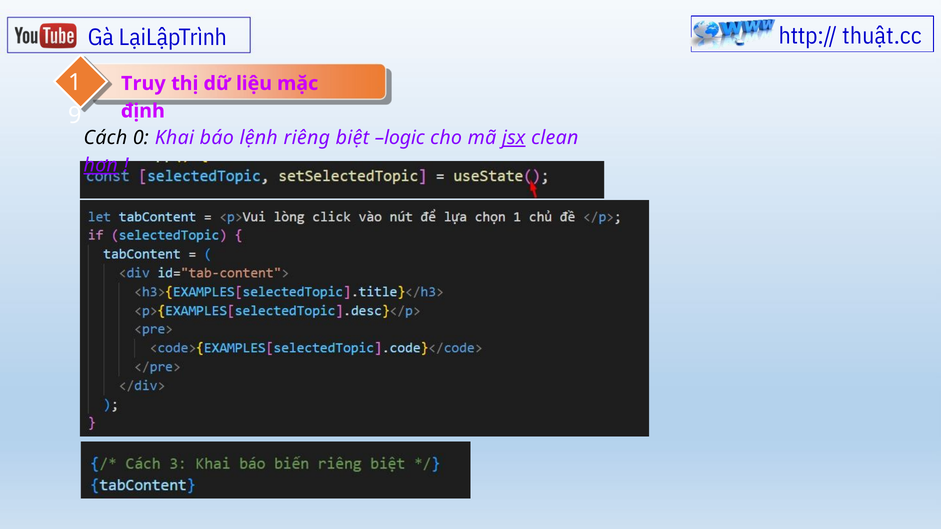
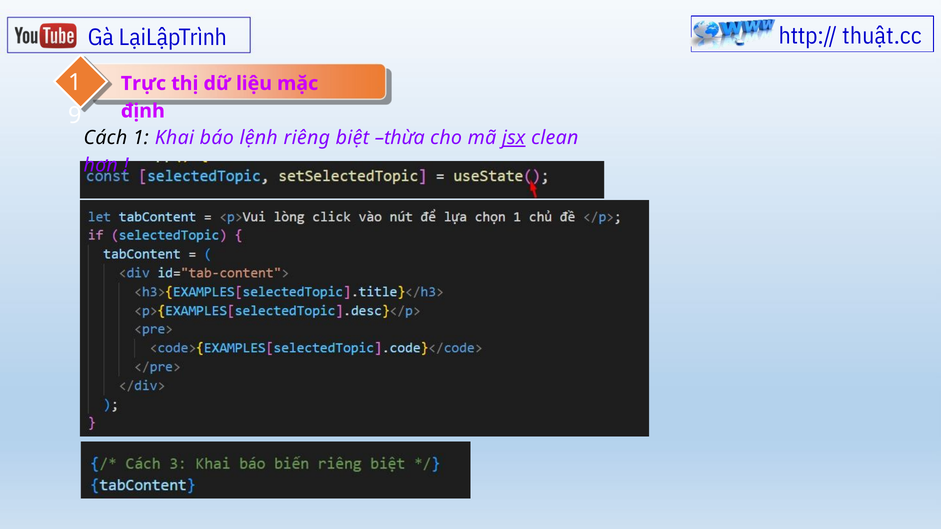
Truy: Truy -> Trực (143, 84)
Cách 0: 0 -> 1 (141, 138)
logic: logic -> thừa (400, 138)
hơn underline: present -> none (101, 165)
